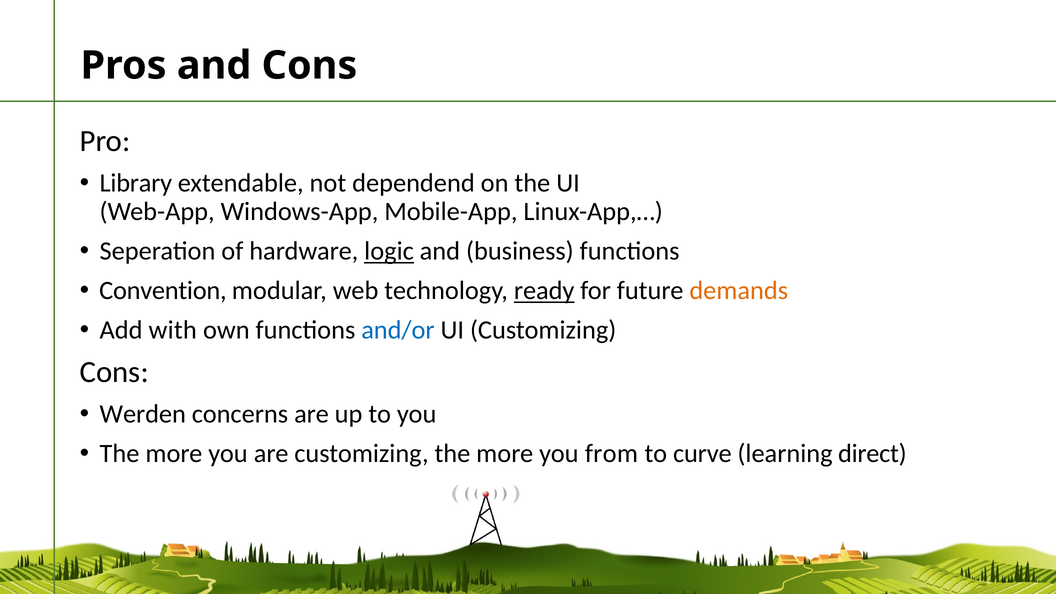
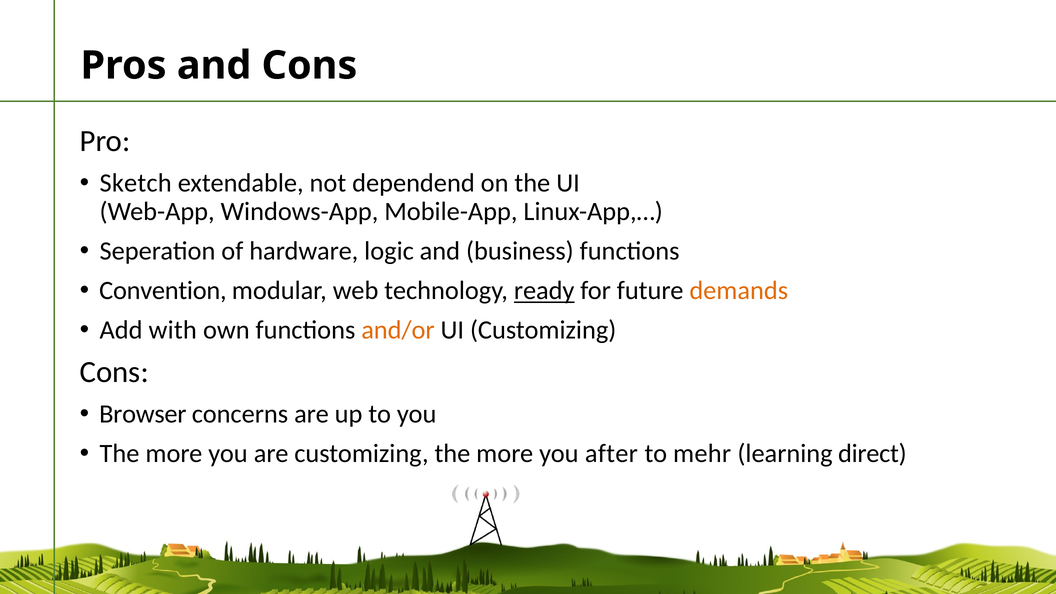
Library: Library -> Sketch (136, 183)
logic underline: present -> none (389, 251)
and/or colour: blue -> orange (398, 330)
Werden: Werden -> Browser (143, 414)
from: from -> after (611, 454)
curve: curve -> mehr (702, 454)
